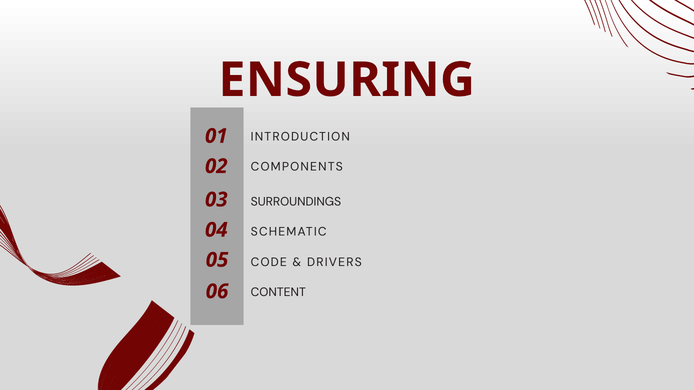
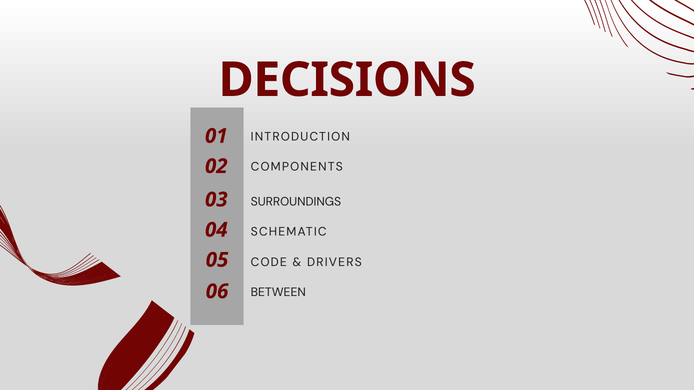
ENSURING: ENSURING -> DECISIONS (347, 80)
CONTENT: CONTENT -> BETWEEN (278, 292)
